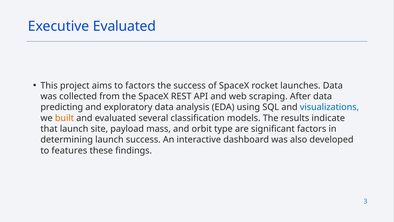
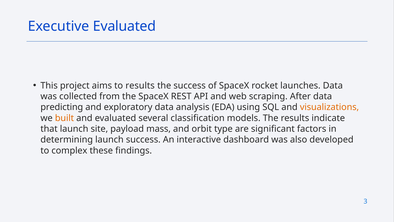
to factors: factors -> results (140, 85)
visualizations colour: blue -> orange (329, 107)
features: features -> complex (69, 150)
